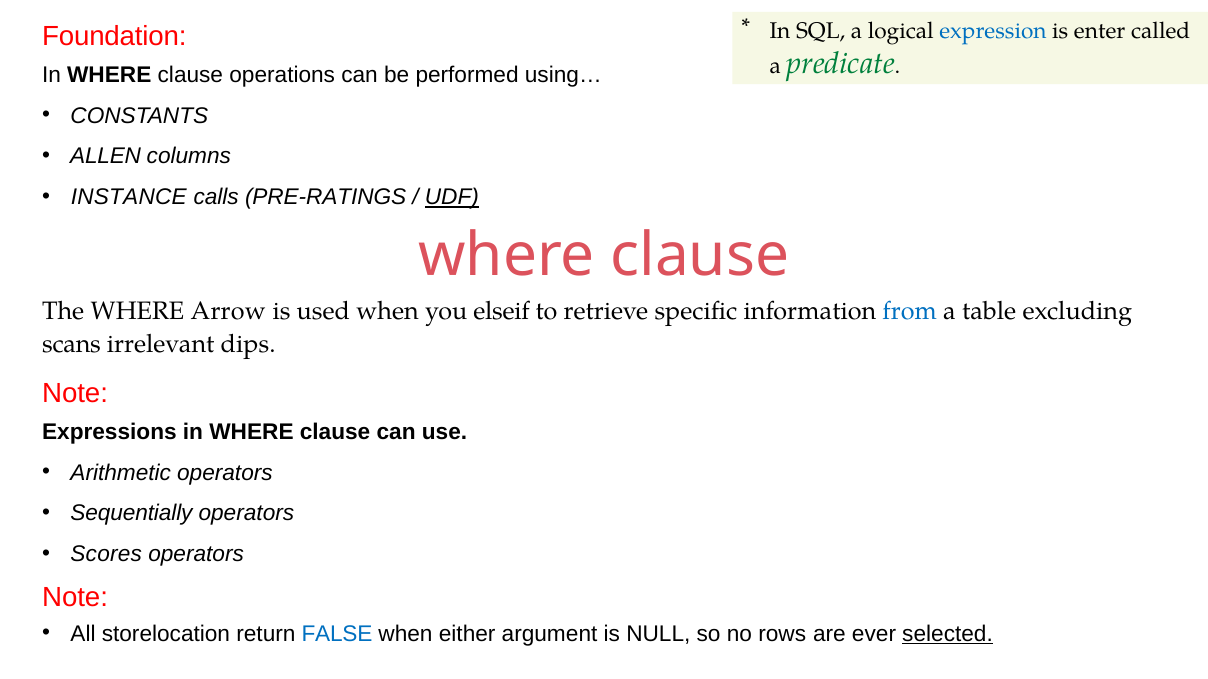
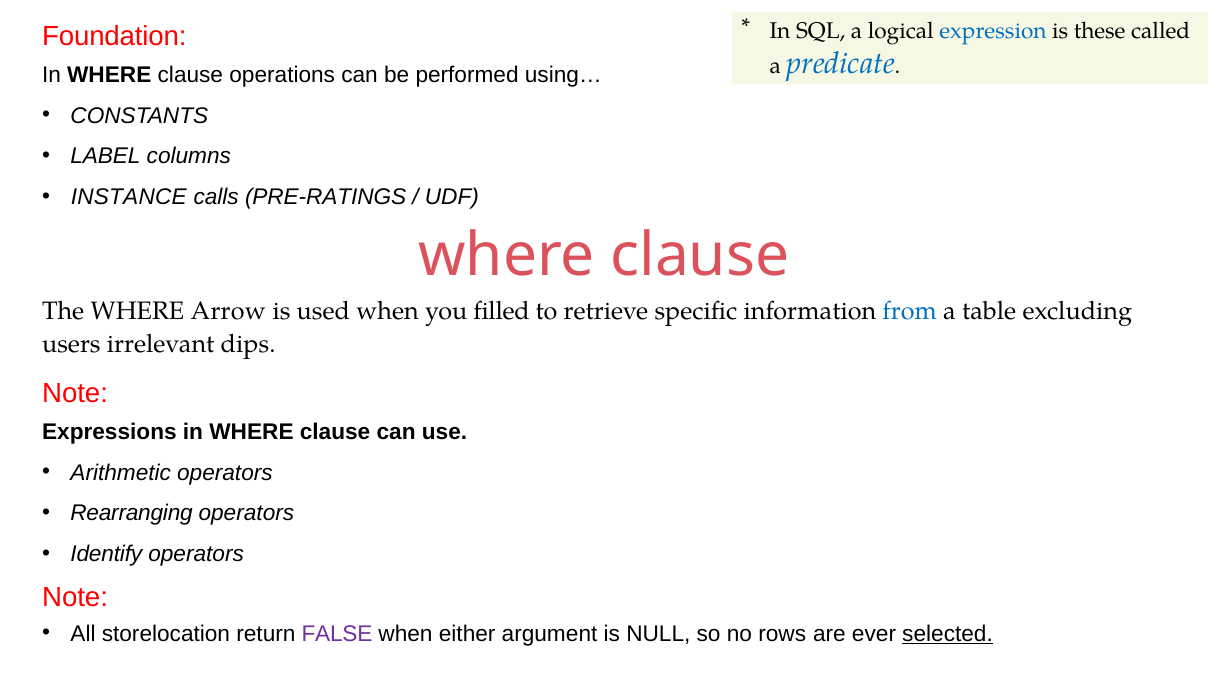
enter: enter -> these (1100, 32)
predicate colour: green -> blue (841, 64)
ALLEN: ALLEN -> LABEL (106, 157)
UDF underline: present -> none (452, 197)
elseif: elseif -> filled (502, 312)
scans: scans -> users (71, 344)
Sequentially: Sequentially -> Rearranging (132, 514)
Scores: Scores -> Identify (106, 554)
FALSE colour: blue -> purple (337, 634)
